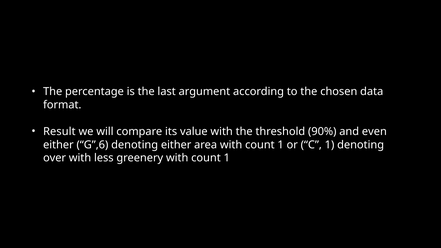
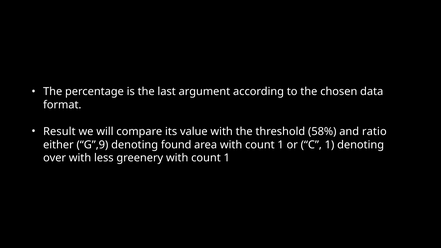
90%: 90% -> 58% (322, 132)
even: even -> ratio (374, 132)
G”,6: G”,6 -> G”,9 (92, 145)
denoting either: either -> found (176, 145)
